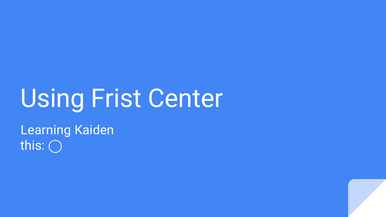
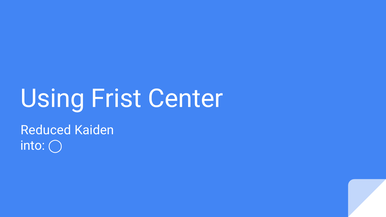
Learning: Learning -> Reduced (46, 130)
this: this -> into (33, 146)
